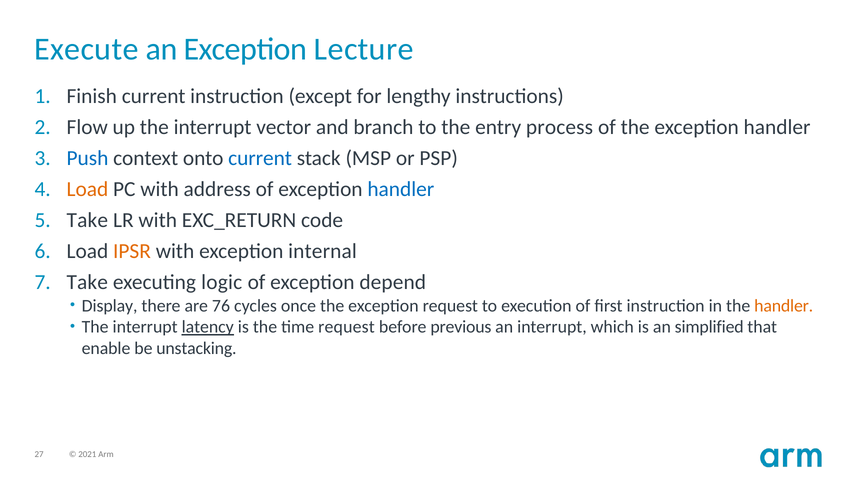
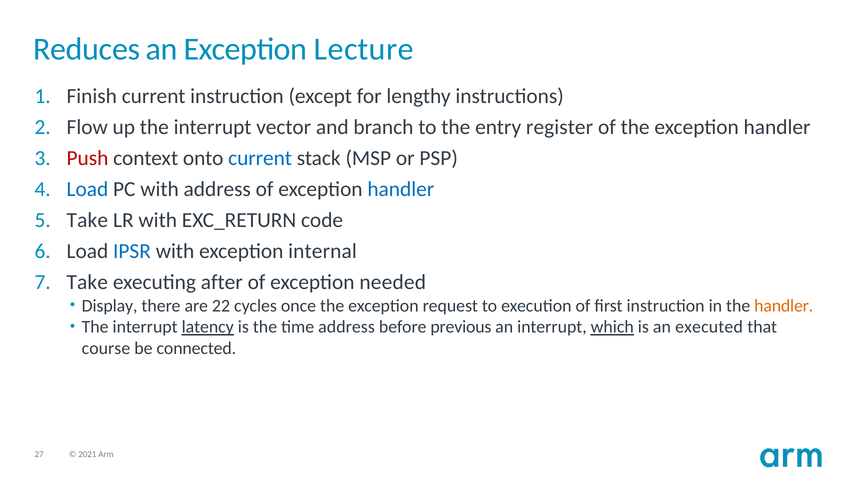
Execute: Execute -> Reduces (87, 49)
process: process -> register (560, 127)
Push colour: blue -> red (87, 158)
Load colour: orange -> blue (87, 189)
IPSR colour: orange -> blue (132, 251)
logic: logic -> after (222, 282)
depend: depend -> needed (393, 282)
76: 76 -> 22 (221, 306)
time request: request -> address (347, 327)
which underline: none -> present (612, 327)
simplified: simplified -> executed (709, 327)
enable: enable -> course (106, 348)
unstacking: unstacking -> connected (196, 348)
